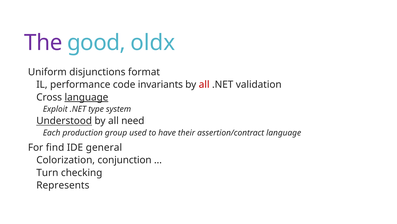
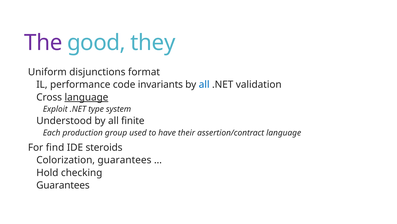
oldx: oldx -> they (153, 43)
all colour: red -> blue (204, 84)
Understood underline: present -> none (64, 121)
need: need -> finite (133, 121)
general: general -> steroids (104, 147)
Colorization conjunction: conjunction -> guarantees (124, 160)
Turn: Turn -> Hold (47, 172)
Represents: Represents -> Guarantees (63, 185)
